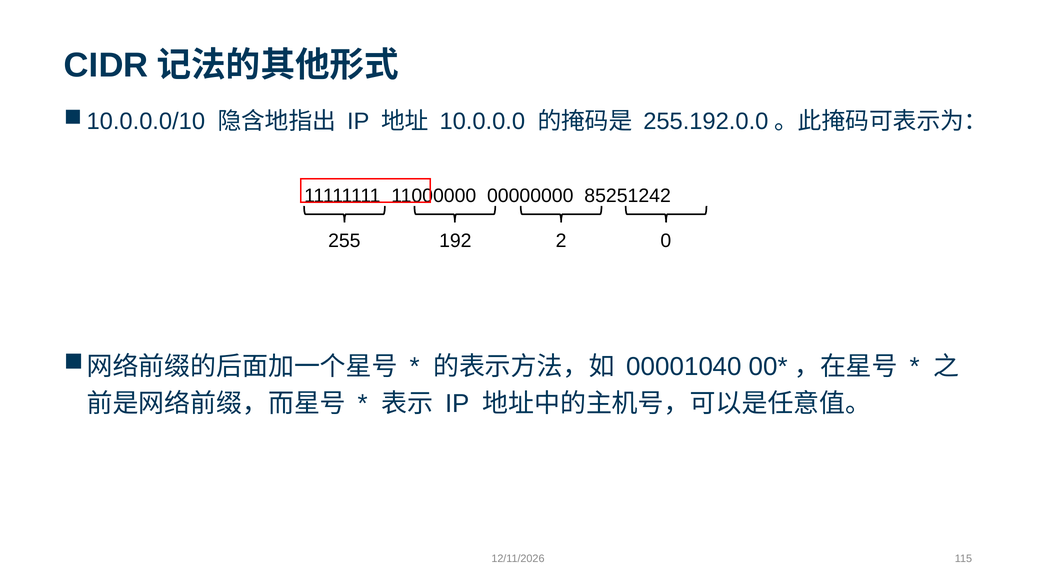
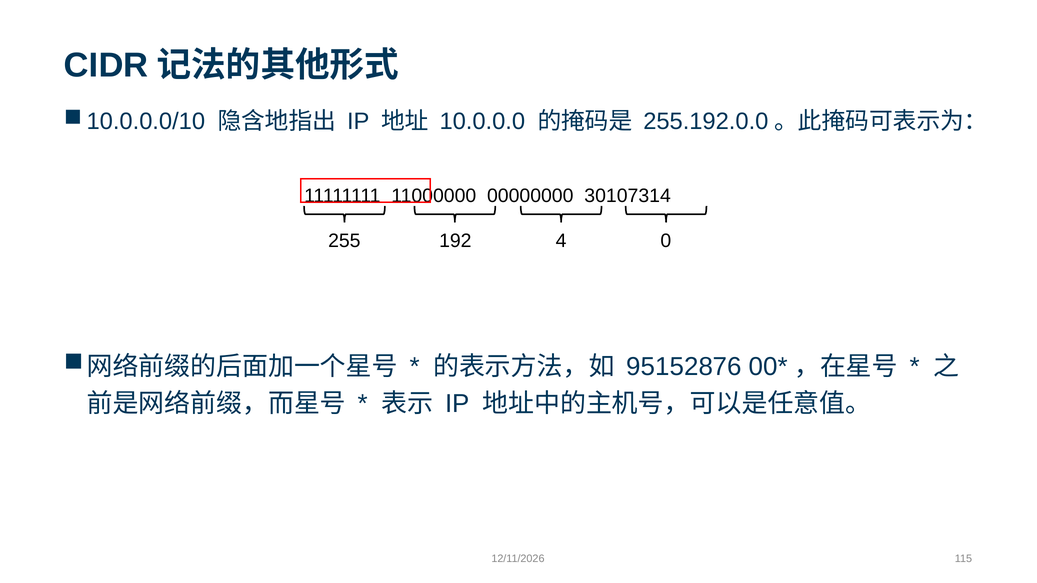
85251242: 85251242 -> 30107314 (628, 196)
2: 2 -> 4 (561, 241)
00001040: 00001040 -> 95152876 (684, 367)
